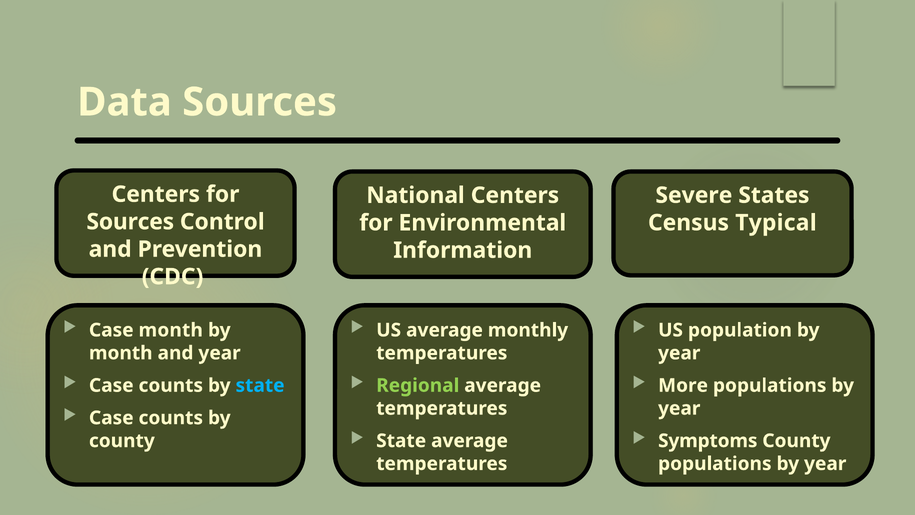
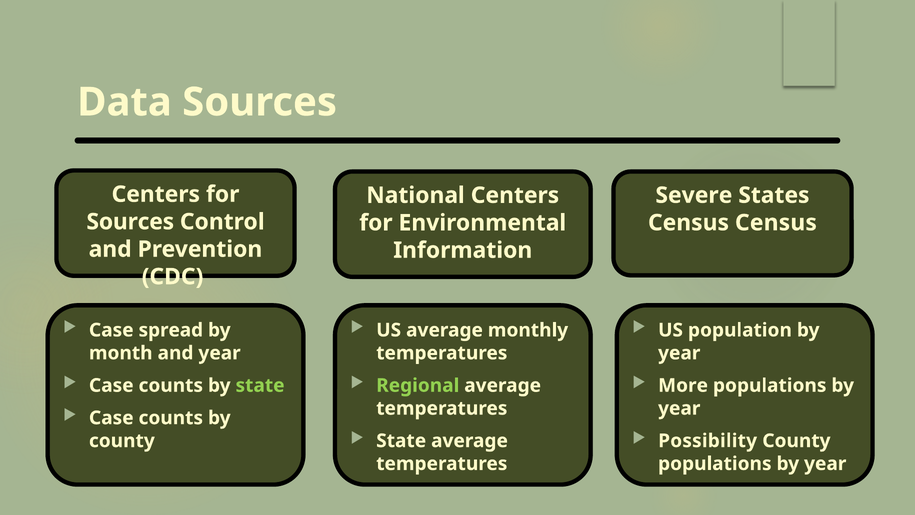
Census Typical: Typical -> Census (776, 223)
Case month: month -> spread (171, 330)
state colour: light blue -> light green (260, 385)
Symptoms: Symptoms -> Possibility (708, 441)
